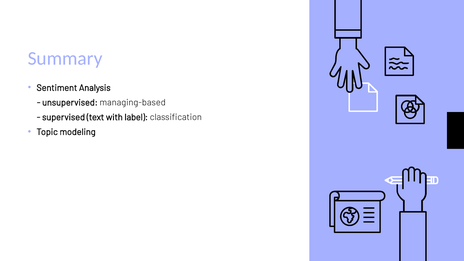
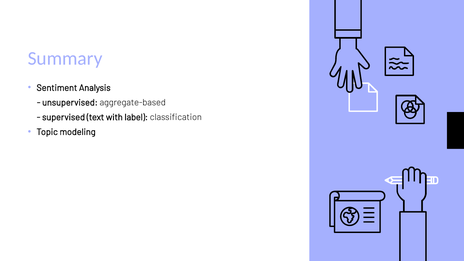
managing-based: managing-based -> aggregate-based (133, 103)
